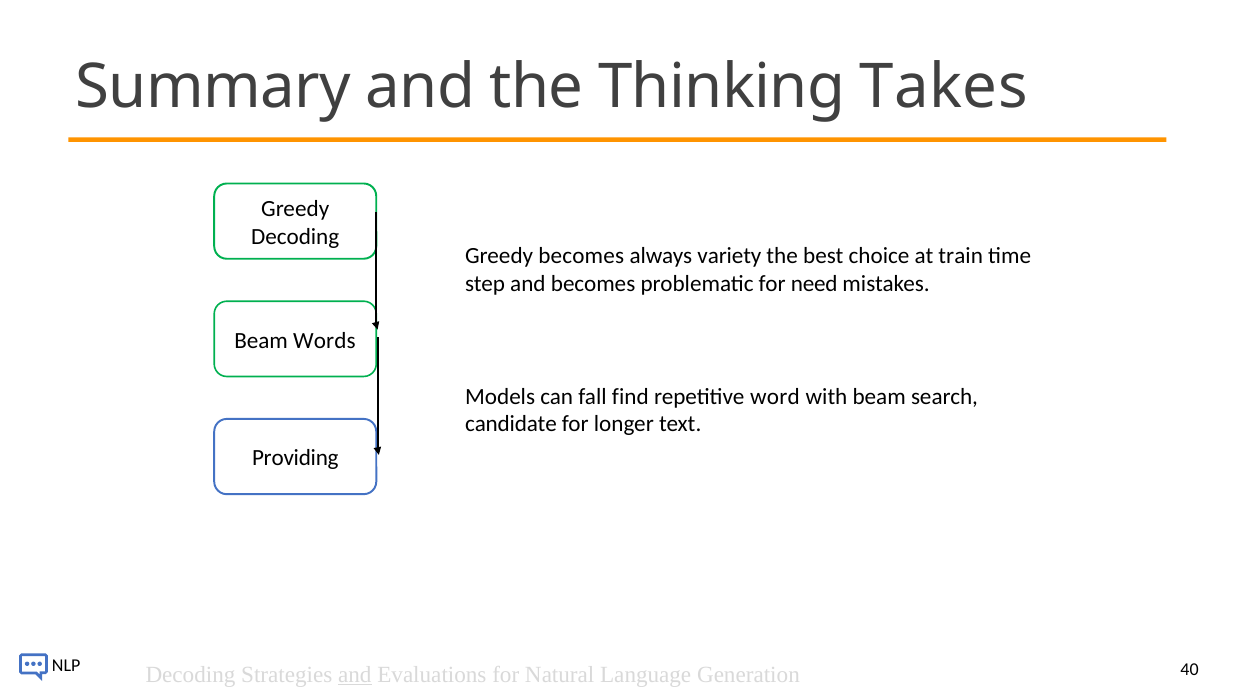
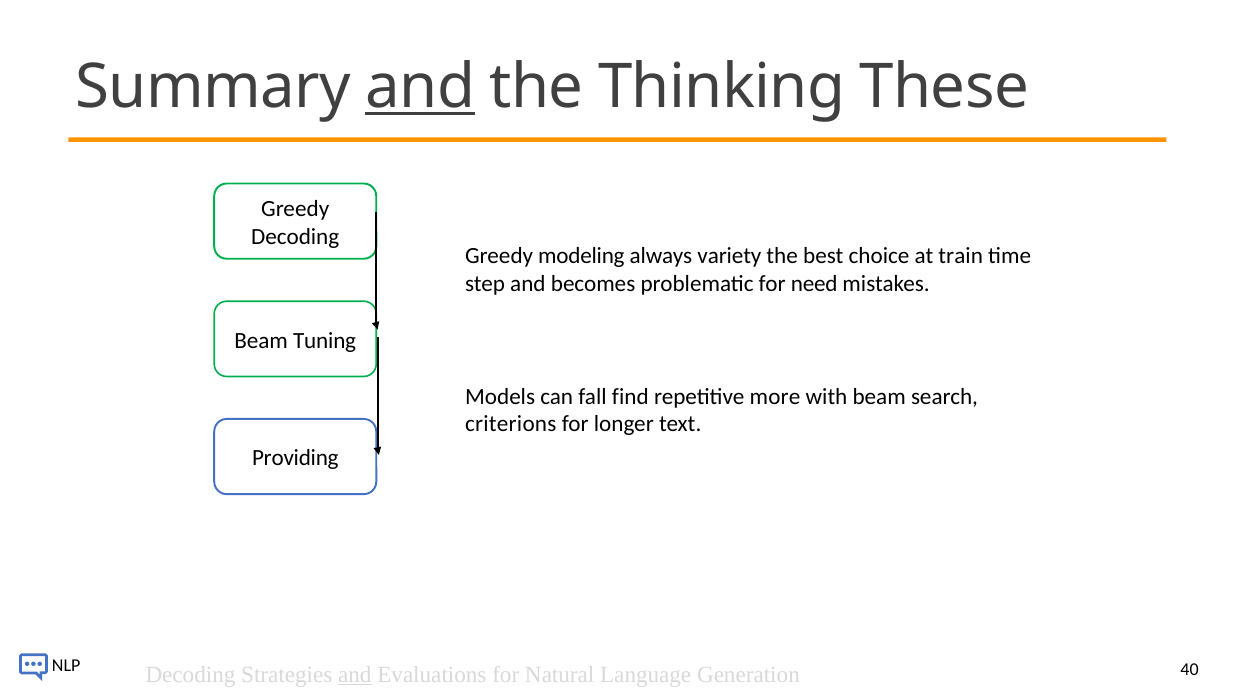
and underline: none -> present (420, 87)
Takes: Takes -> These (944, 87)
Greedy becomes: becomes -> modeling (581, 256)
Words: Words -> Tuning (325, 340)
word: word -> more (775, 396)
candidate: candidate -> criterions (511, 424)
